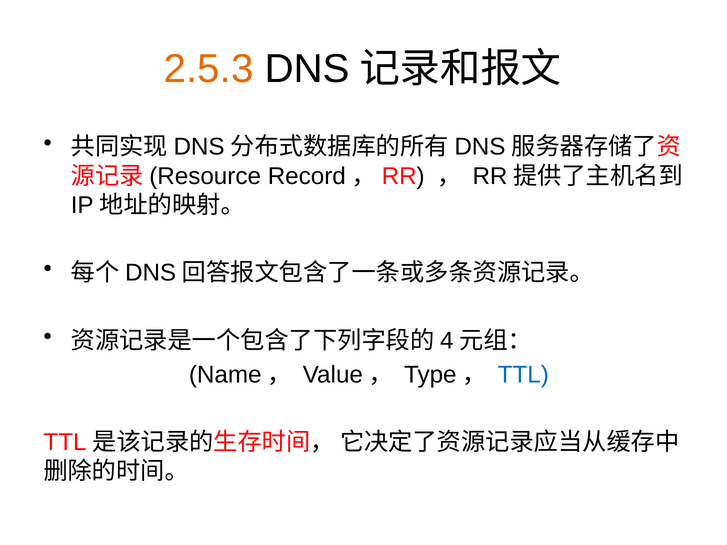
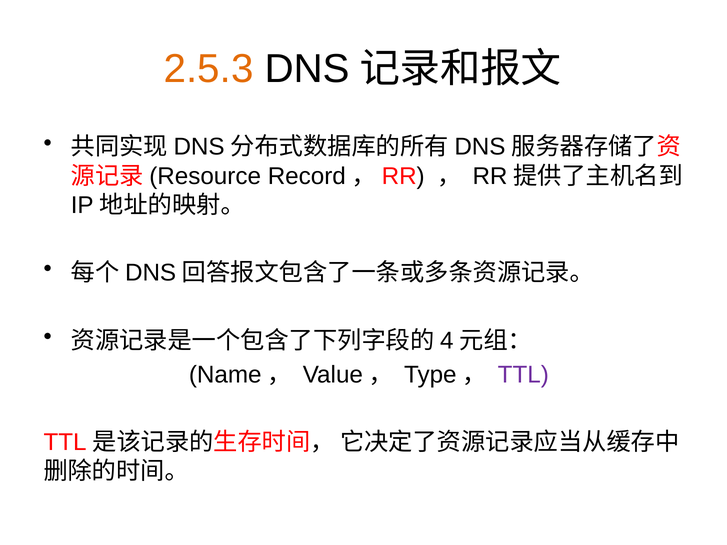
TTL colour: blue -> purple (523, 375)
